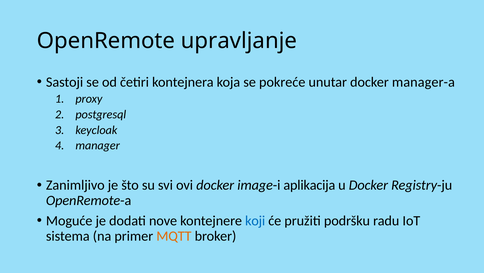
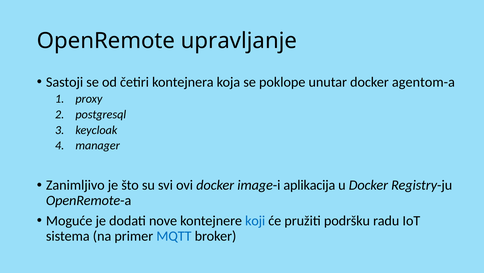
pokreće: pokreće -> poklope (282, 82)
manager-a: manager-a -> agentom-a (423, 82)
MQTT colour: orange -> blue (174, 236)
